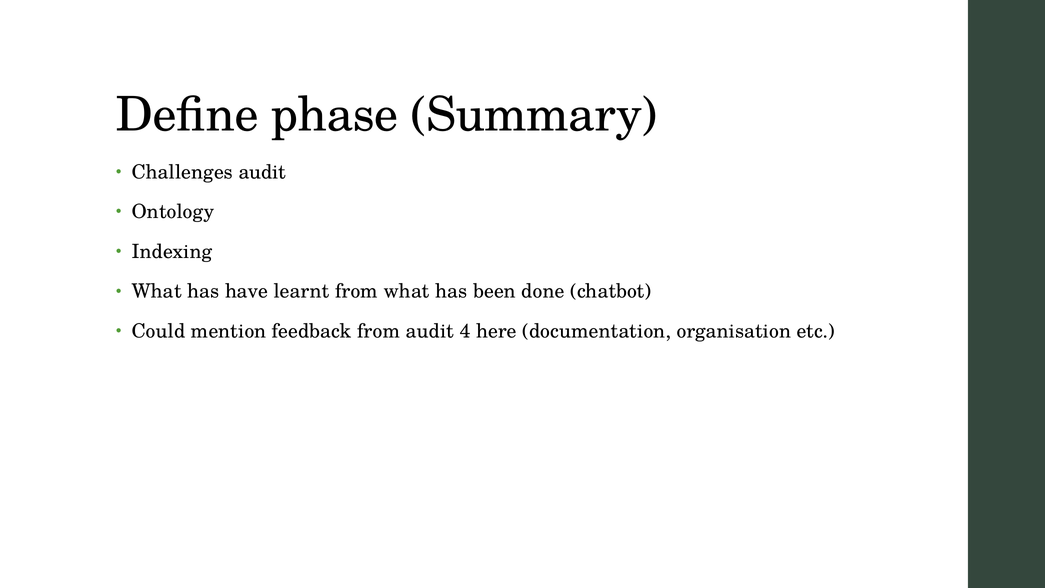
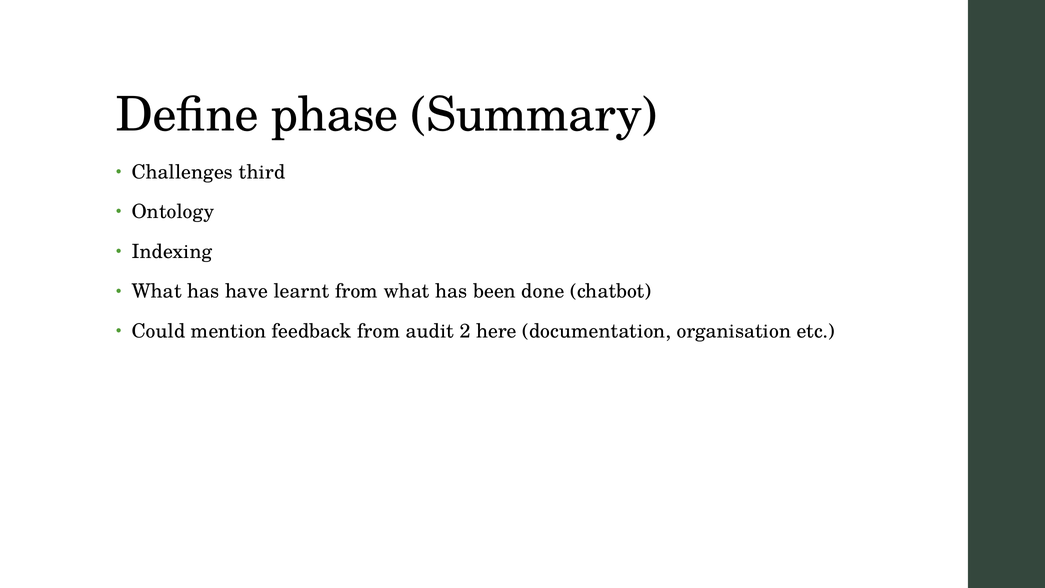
Challenges audit: audit -> third (262, 172)
4: 4 -> 2 (465, 331)
